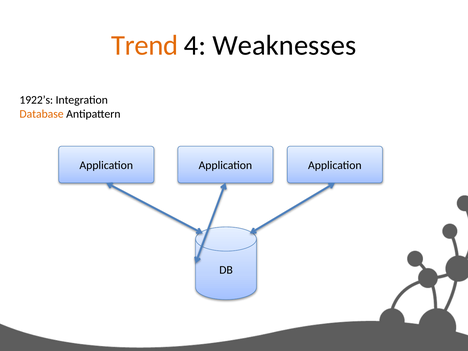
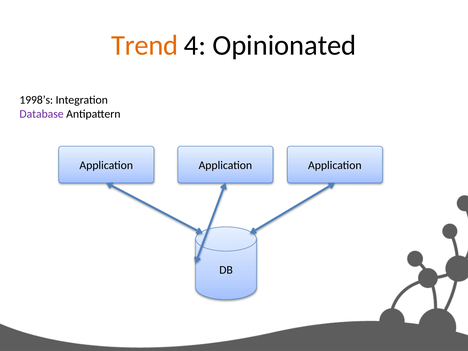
Weaknesses: Weaknesses -> Opinionated (284, 45)
1922’s: 1922’s -> 1998’s (36, 100)
Database colour: orange -> purple (42, 114)
